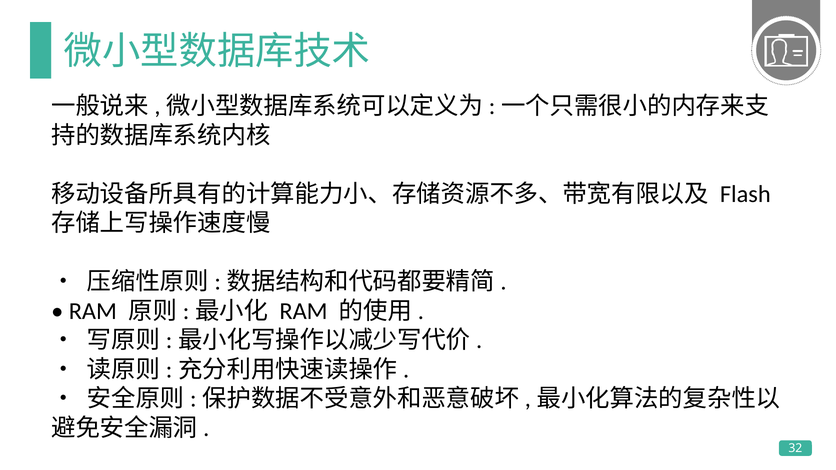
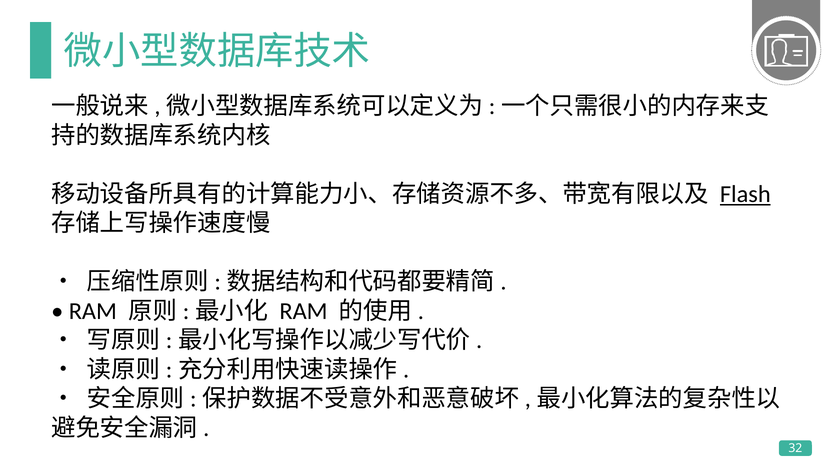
Flash underline: none -> present (745, 194)
